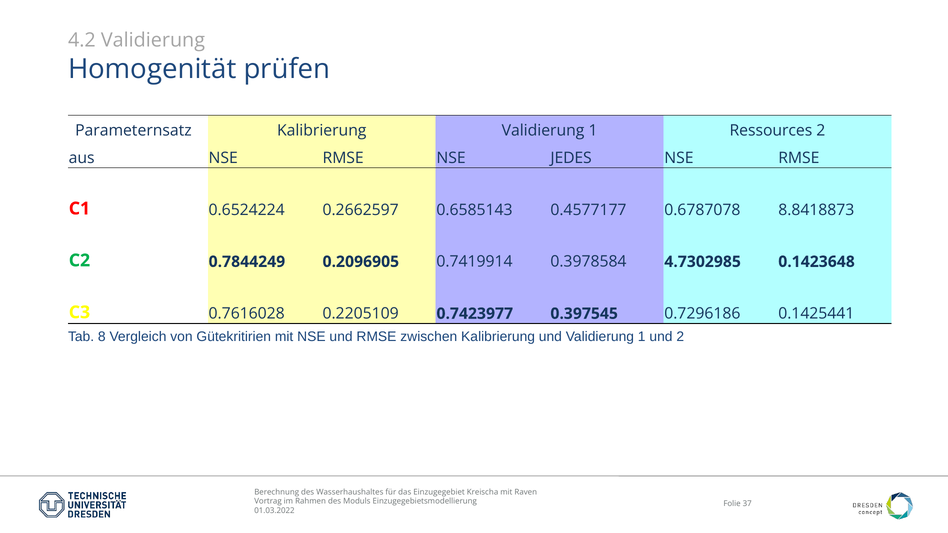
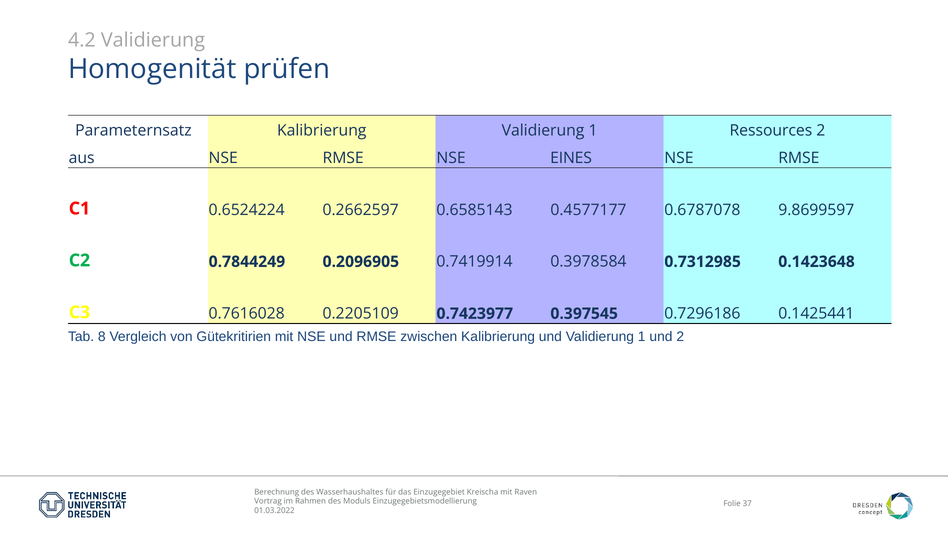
JEDES: JEDES -> EINES (571, 158)
8.8418873: 8.8418873 -> 9.8699597 (816, 210)
4.7302985: 4.7302985 -> 0.7312985 (703, 262)
